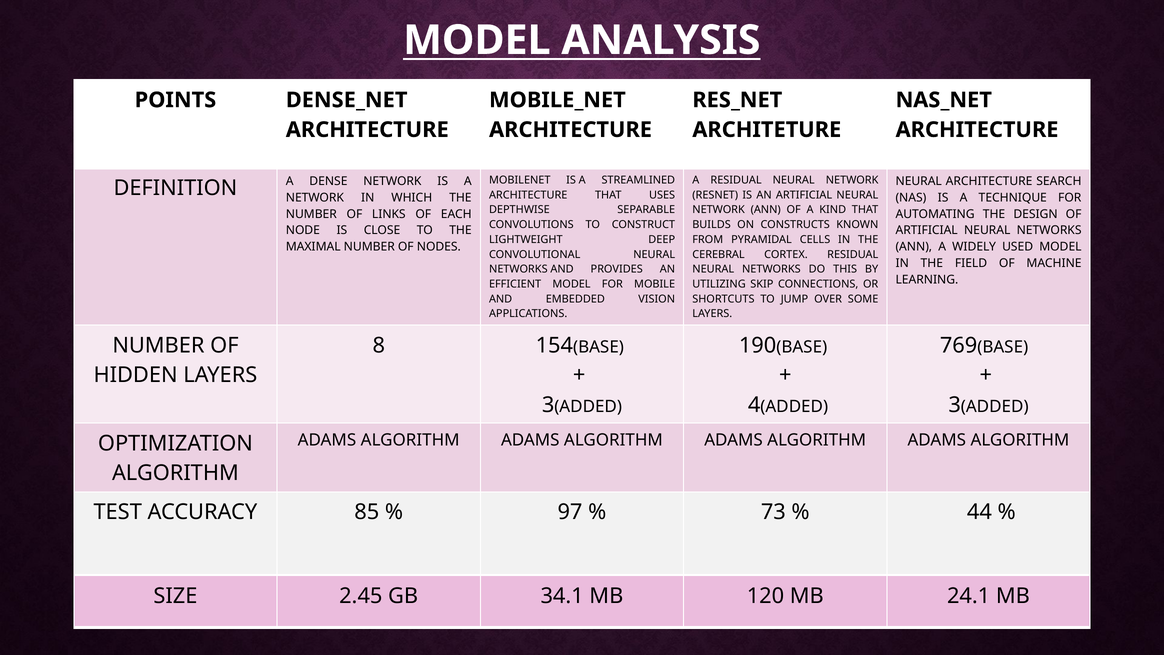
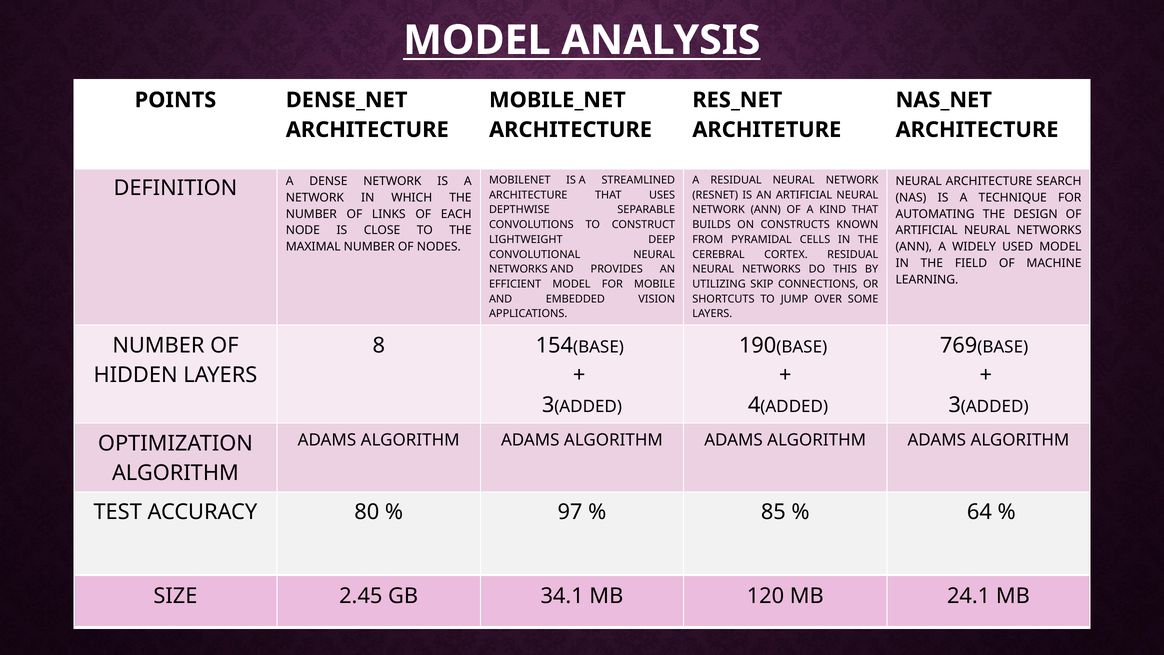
85: 85 -> 80 (367, 512)
73: 73 -> 85 (773, 512)
44: 44 -> 64 (979, 512)
